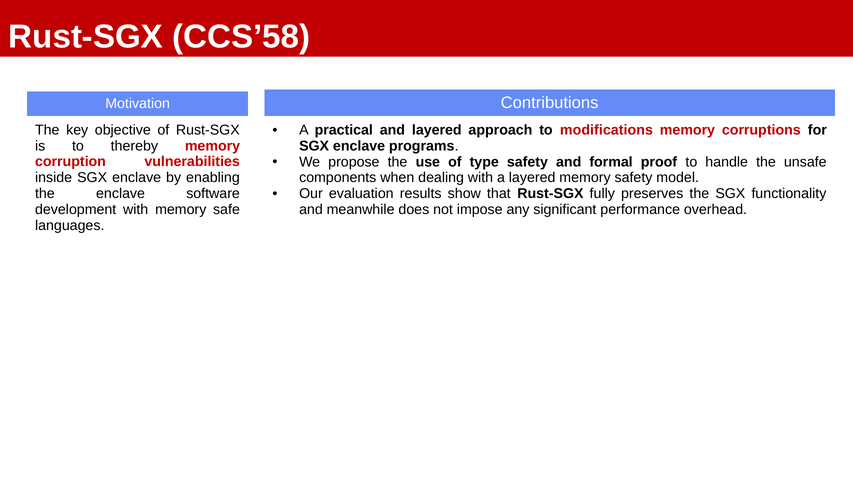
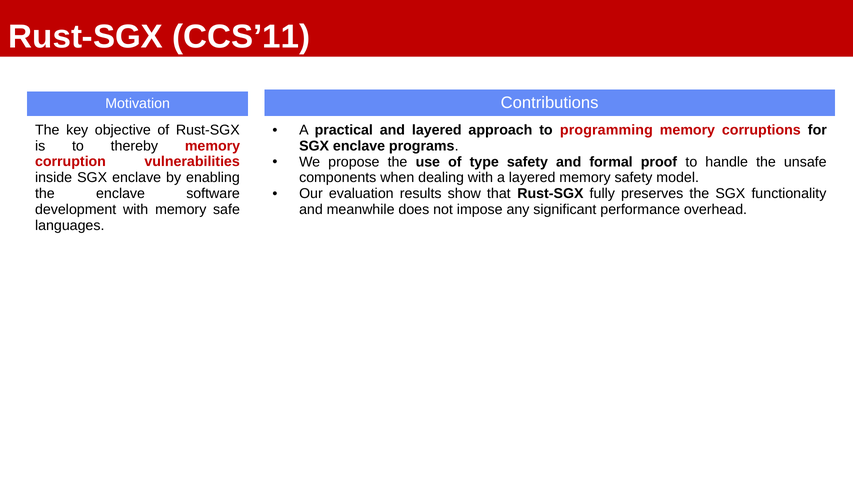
CCS’58: CCS’58 -> CCS’11 (241, 37)
modifications: modifications -> programming (606, 130)
